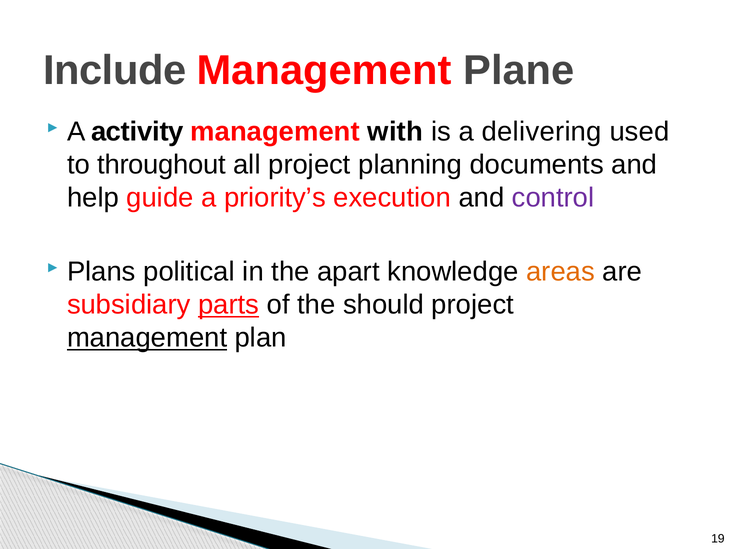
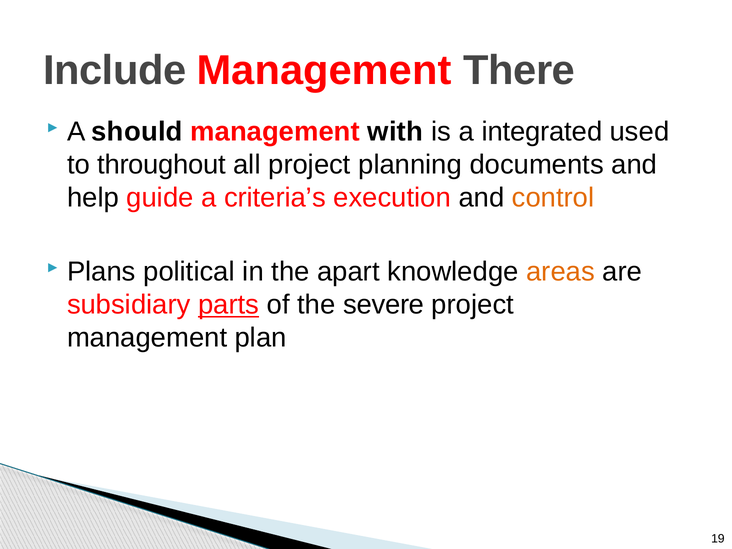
Plane: Plane -> There (519, 71)
activity: activity -> should (137, 132)
delivering: delivering -> integrated (542, 132)
priority’s: priority’s -> criteria’s (275, 198)
control colour: purple -> orange (553, 198)
should: should -> severe (384, 305)
management underline: present -> none (147, 338)
